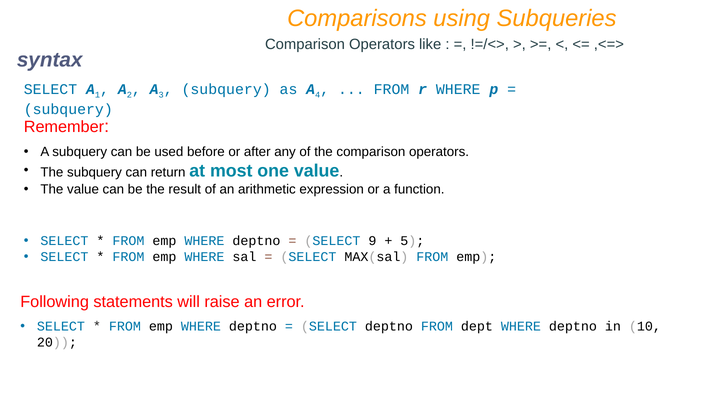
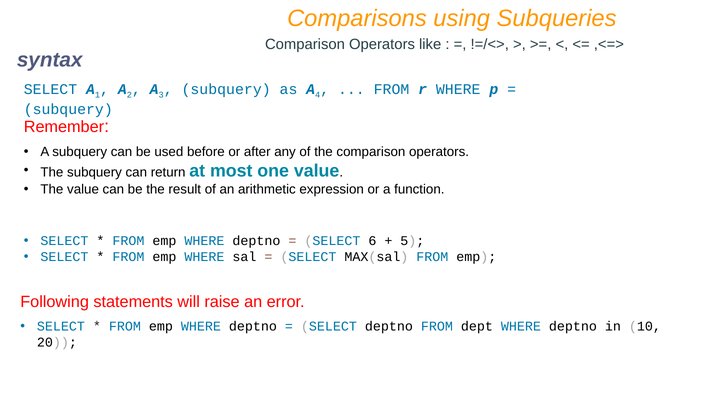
9: 9 -> 6 (372, 241)
